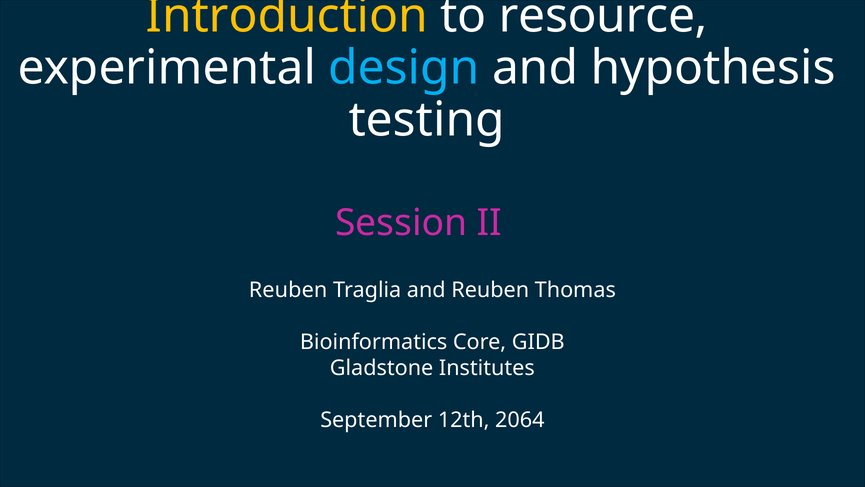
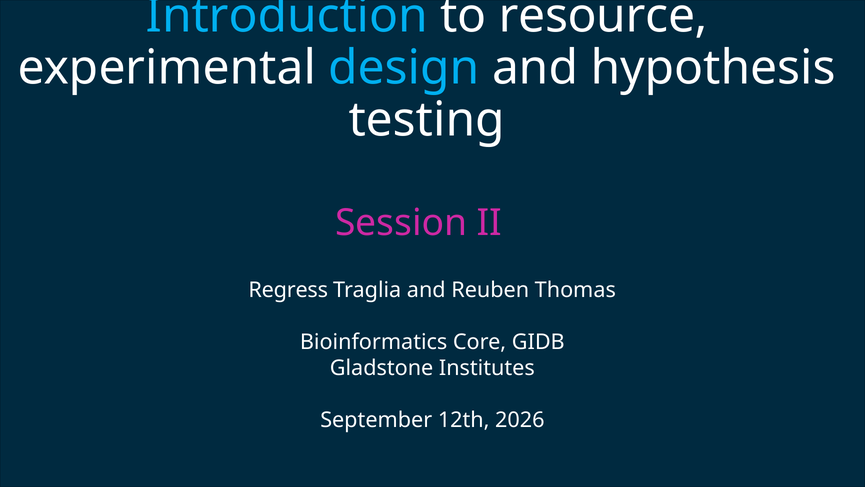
Introduction colour: yellow -> light blue (287, 16)
Reuben: Reuben -> Regress (288, 290)
2064: 2064 -> 2026 (520, 420)
